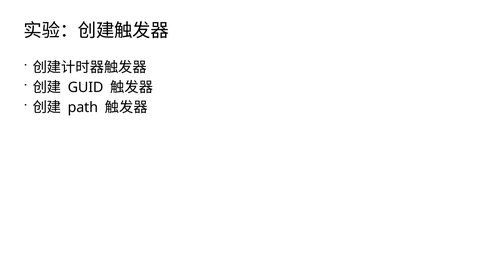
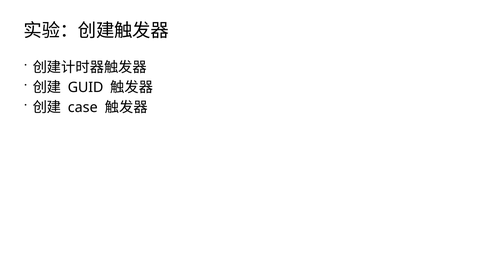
path: path -> case (83, 107)
